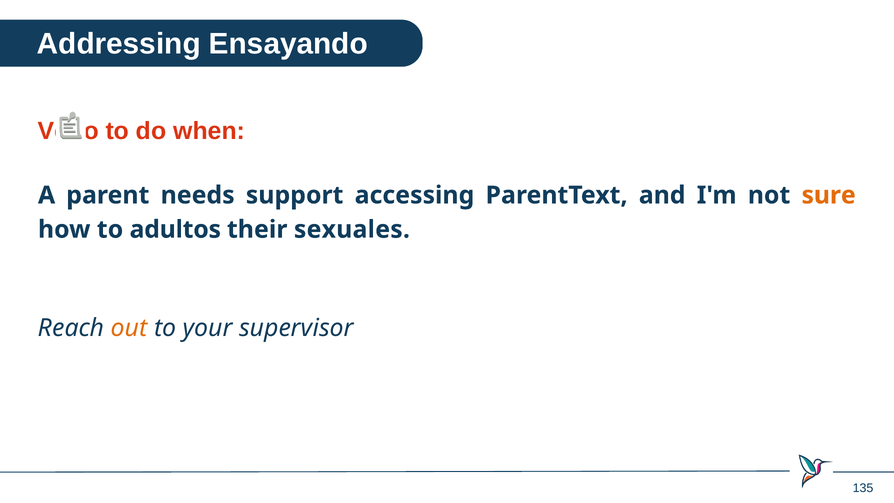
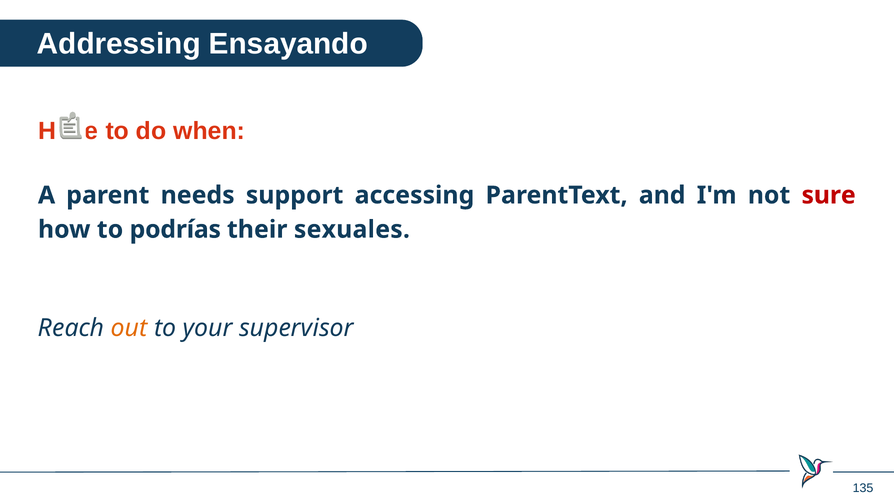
Verlo: Verlo -> Hace (68, 131)
sure colour: orange -> red (829, 195)
adultos: adultos -> podrías (175, 229)
